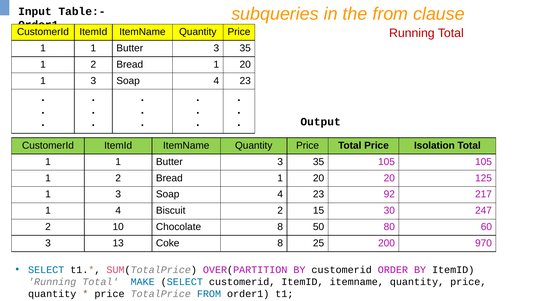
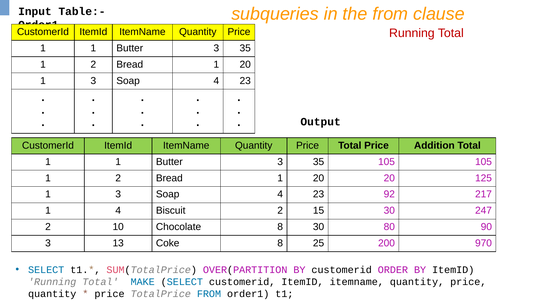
Isolation: Isolation -> Addition (434, 146)
8 50: 50 -> 30 (319, 227)
60: 60 -> 90 (486, 227)
